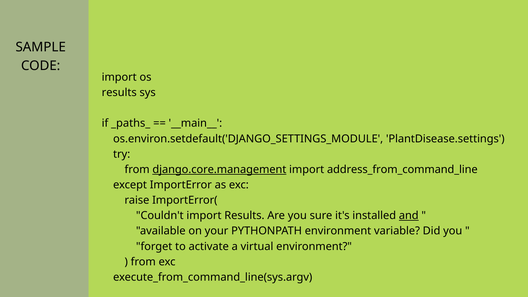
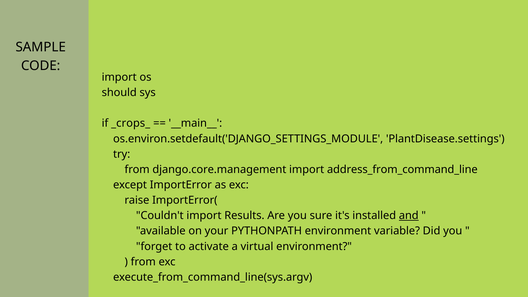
results: results -> should (119, 93)
_paths_: _paths_ -> _crops_ (131, 123)
django.core.management underline: present -> none (219, 169)
